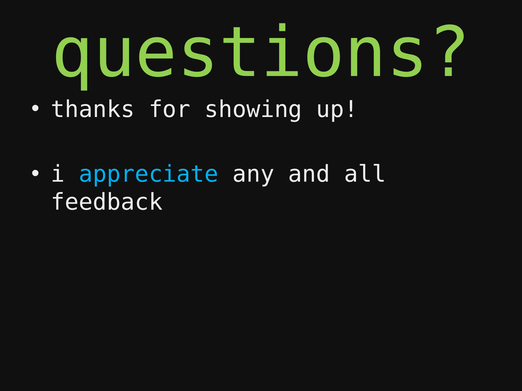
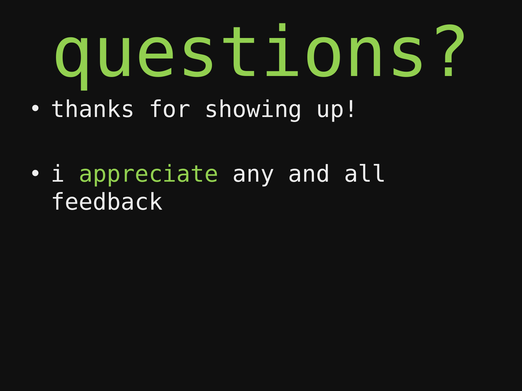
appreciate colour: light blue -> light green (149, 175)
